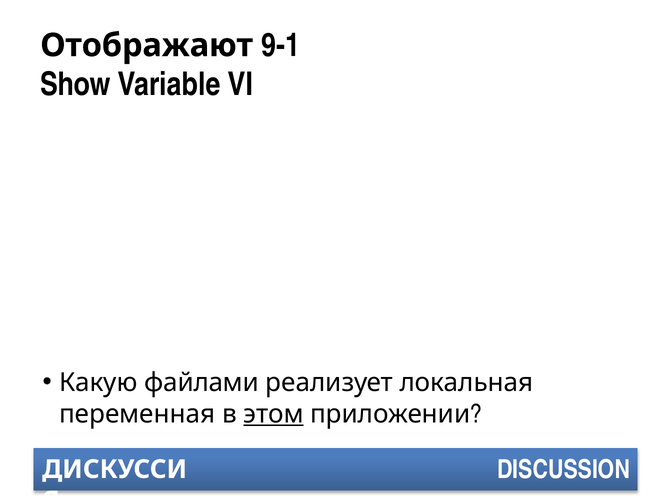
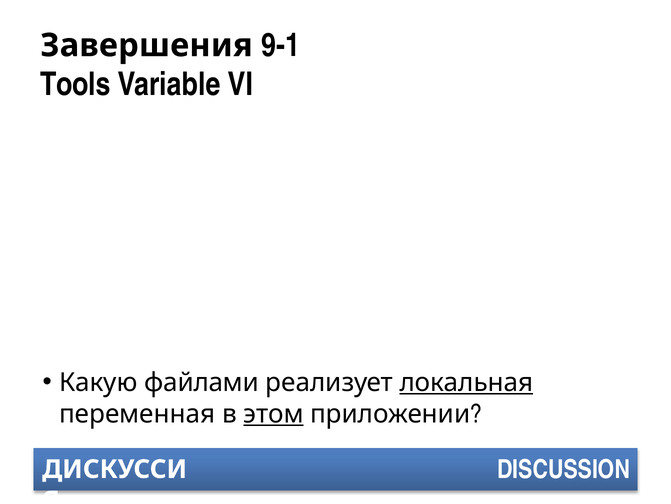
Отображают: Отображают -> Завершения (146, 45)
Show: Show -> Tools (75, 84)
локальная underline: none -> present (466, 382)
